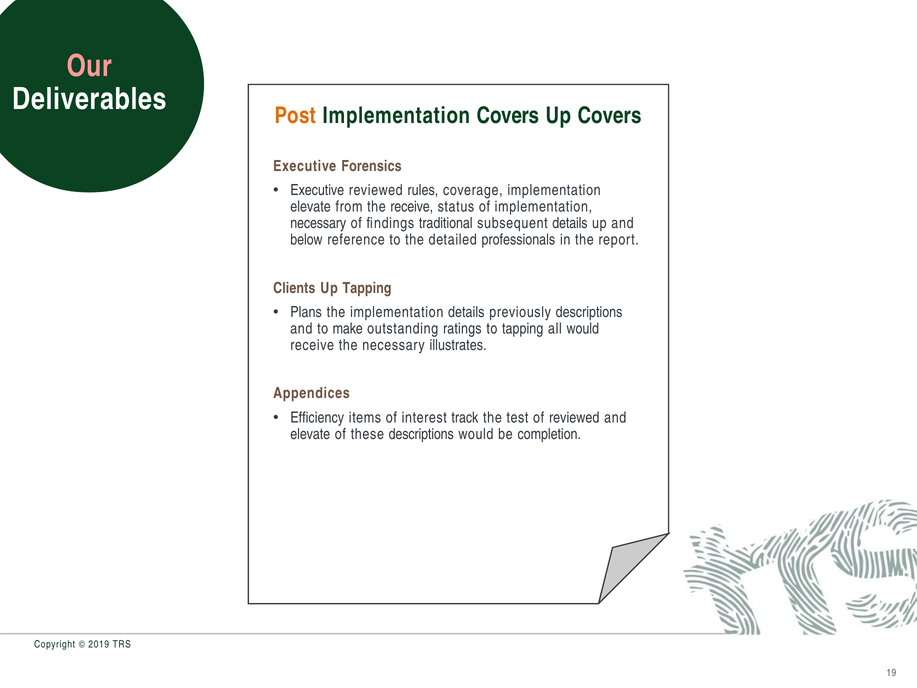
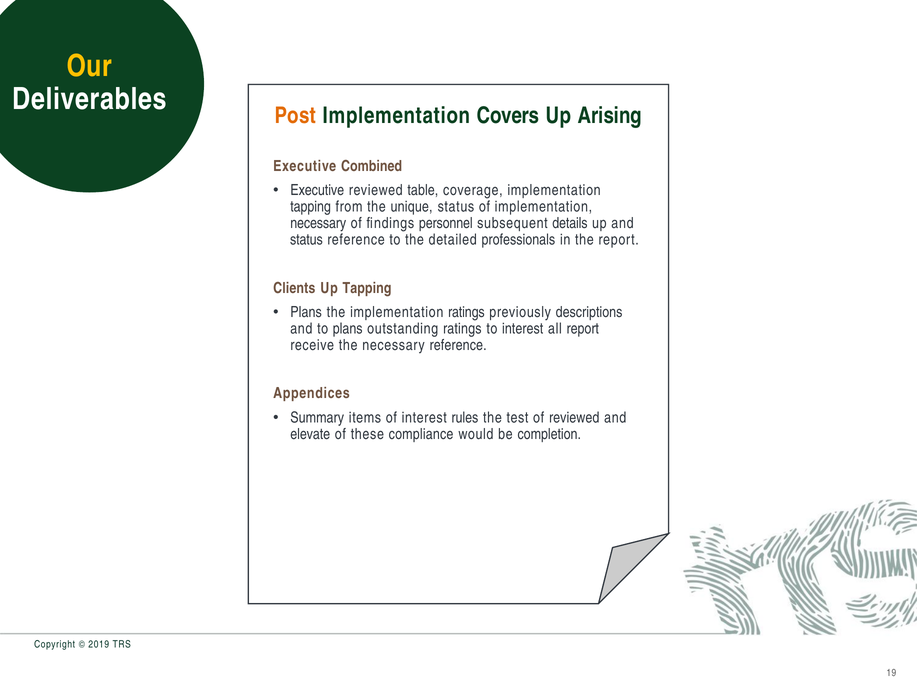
Our colour: pink -> yellow (89, 66)
Up Covers: Covers -> Arising (610, 116)
Forensics: Forensics -> Combined (372, 166)
rules: rules -> table (423, 190)
elevate: elevate -> tapping (311, 207)
the receive: receive -> unique (412, 207)
traditional: traditional -> personnel (446, 223)
below: below -> status (306, 240)
implementation details: details -> ratings (466, 312)
to make: make -> plans (348, 329)
to tapping: tapping -> interest (523, 329)
all would: would -> report (583, 329)
necessary illustrates: illustrates -> reference (458, 345)
Efficiency: Efficiency -> Summary (317, 417)
track: track -> rules (465, 417)
these descriptions: descriptions -> compliance (421, 434)
